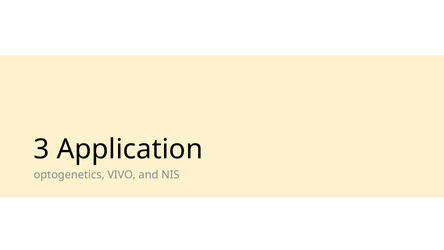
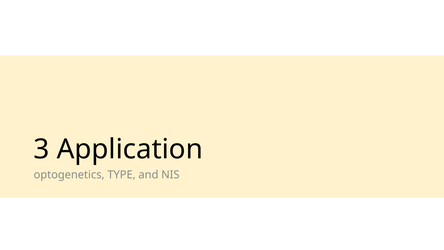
VIVO: VIVO -> TYPE (122, 175)
